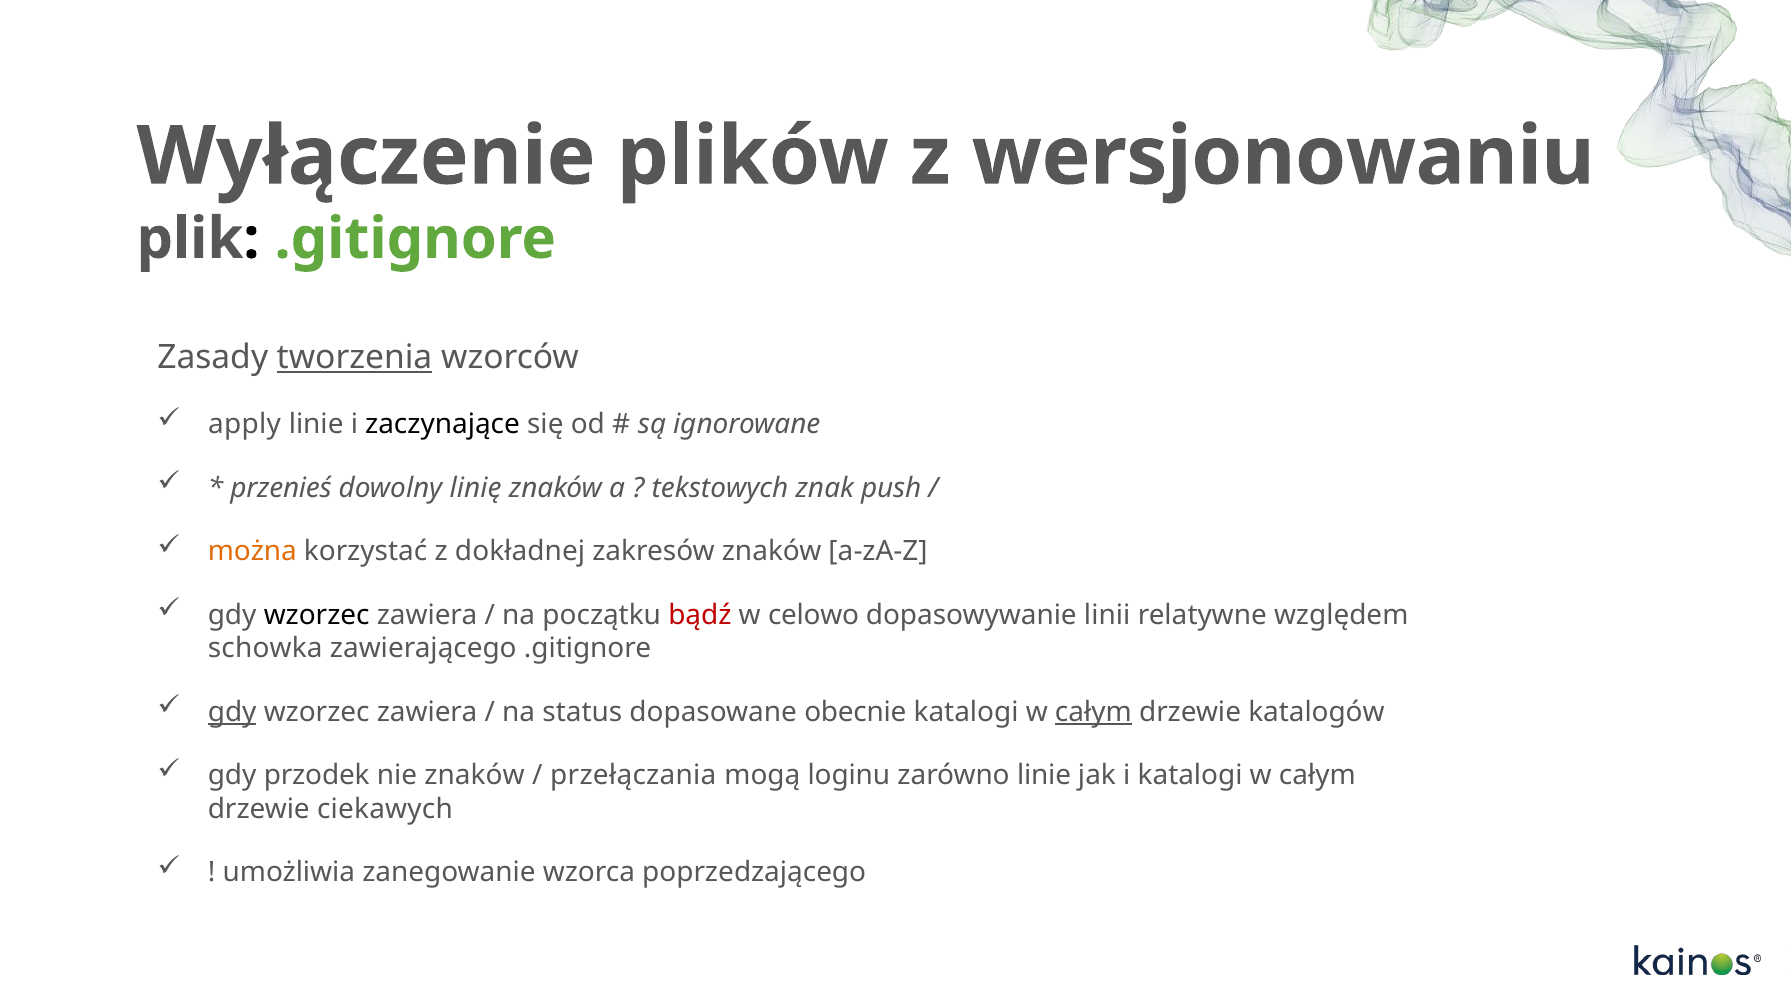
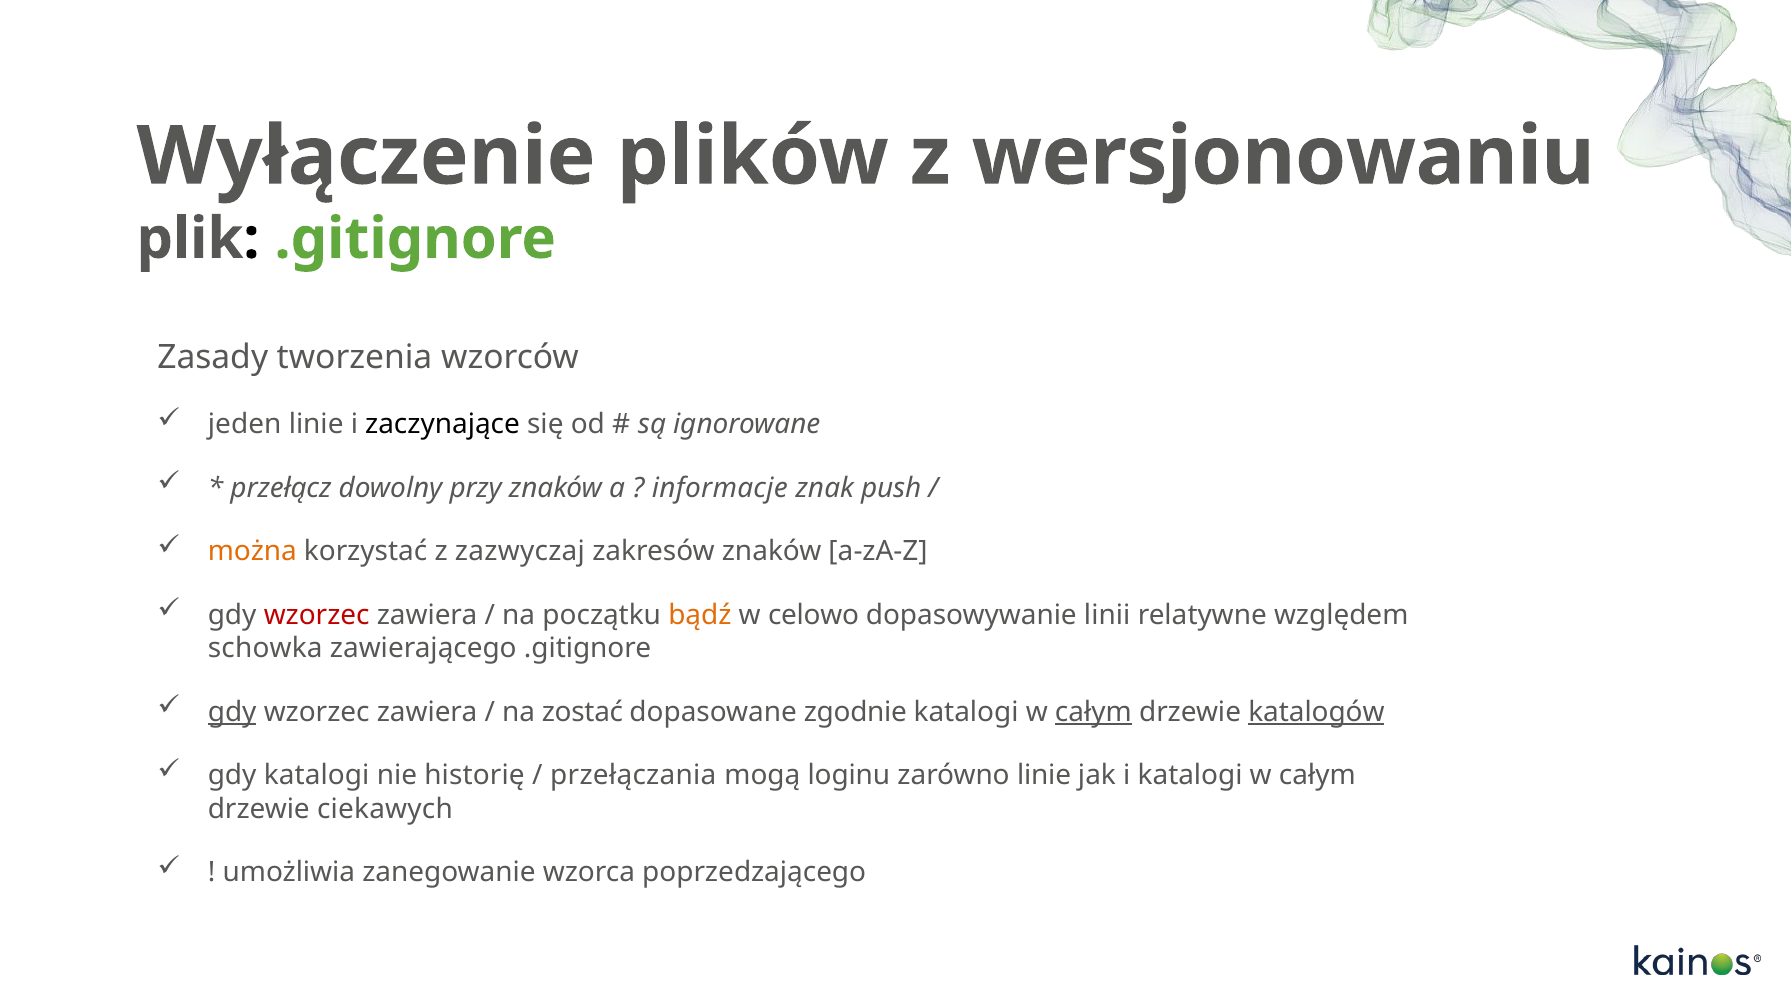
tworzenia underline: present -> none (354, 358)
apply: apply -> jeden (245, 424)
przenieś: przenieś -> przełącz (281, 488)
linię: linię -> przy (476, 488)
tekstowych: tekstowych -> informacje (720, 488)
dokładnej: dokładnej -> zazwyczaj (520, 551)
wzorzec colour: black -> red (317, 614)
bądź colour: red -> orange (700, 614)
status: status -> zostać (582, 712)
obecnie: obecnie -> zgodnie (855, 712)
katalogów underline: none -> present (1316, 712)
gdy przodek: przodek -> katalogi (317, 775)
nie znaków: znaków -> historię (474, 775)
